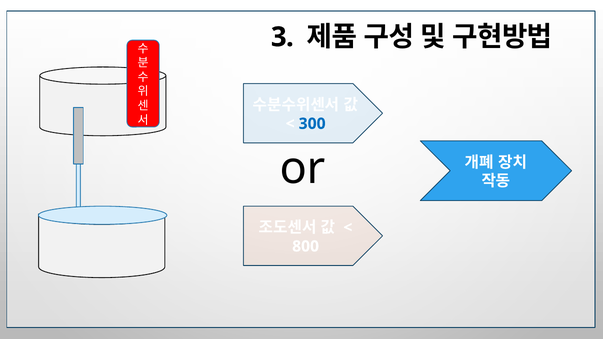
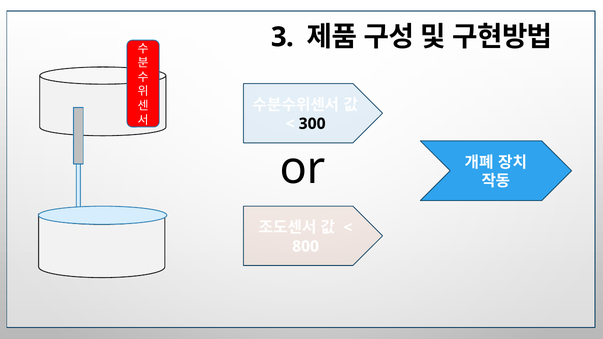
300 colour: blue -> black (312, 124)
